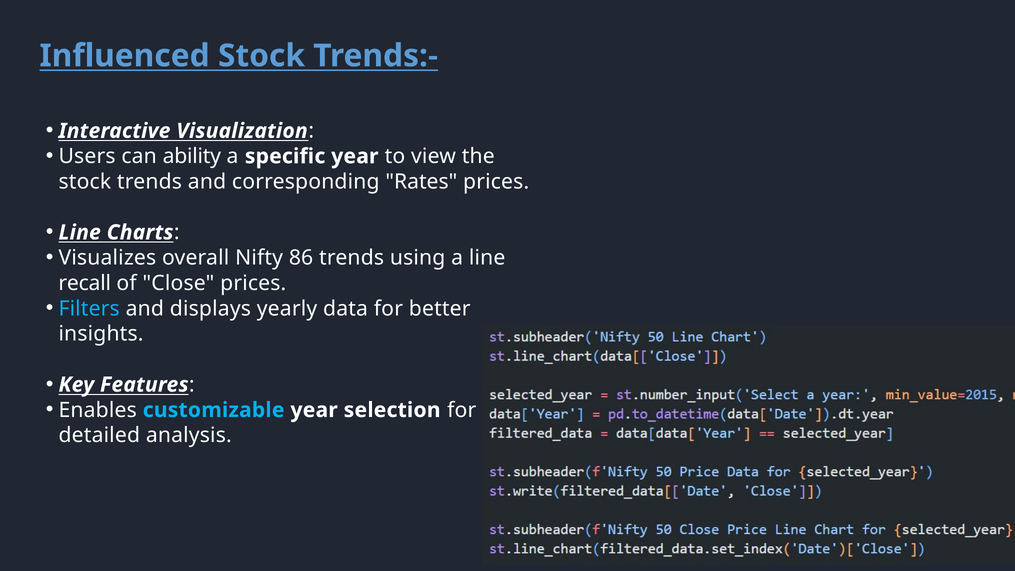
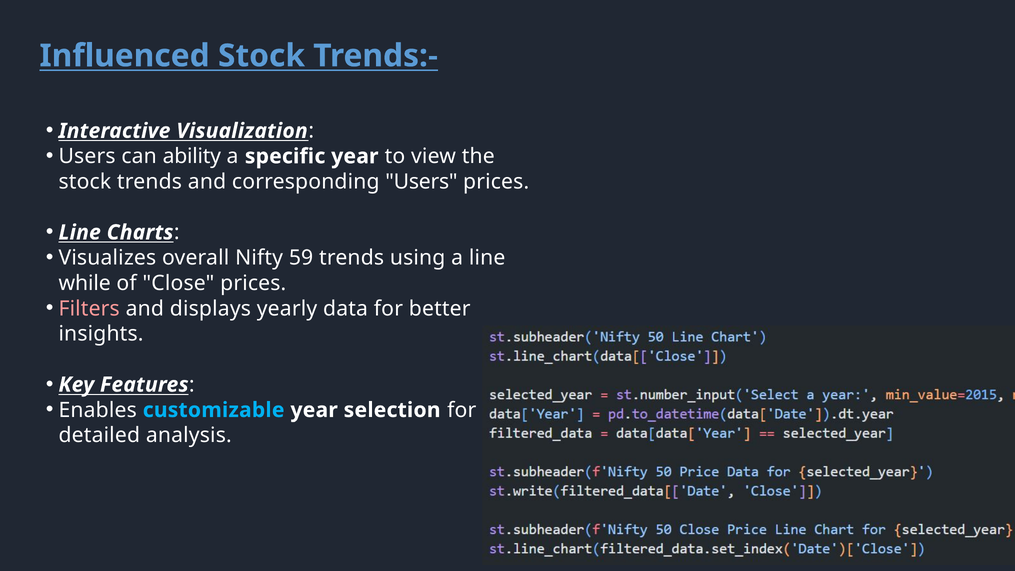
corresponding Rates: Rates -> Users (421, 182)
86: 86 -> 59 (301, 258)
recall: recall -> while (85, 283)
Filters colour: light blue -> pink (89, 309)
